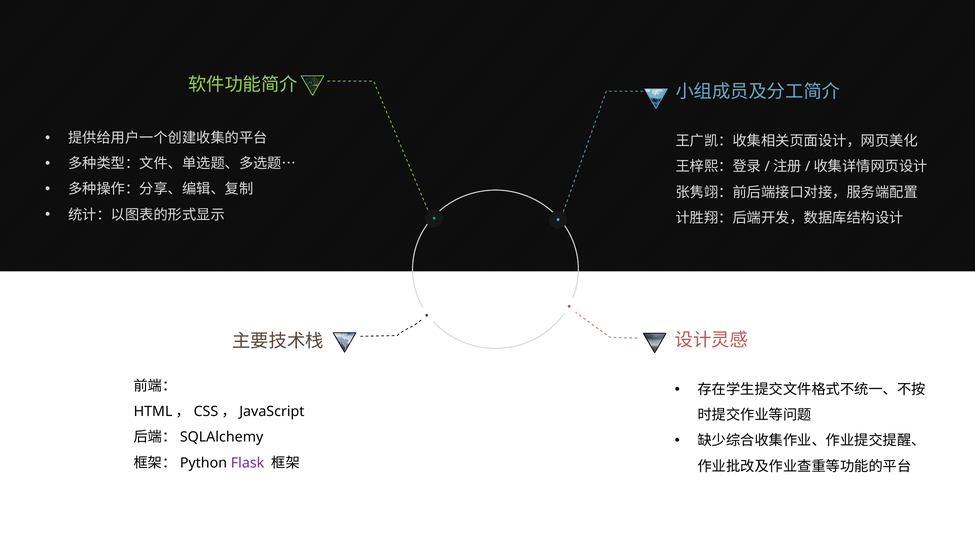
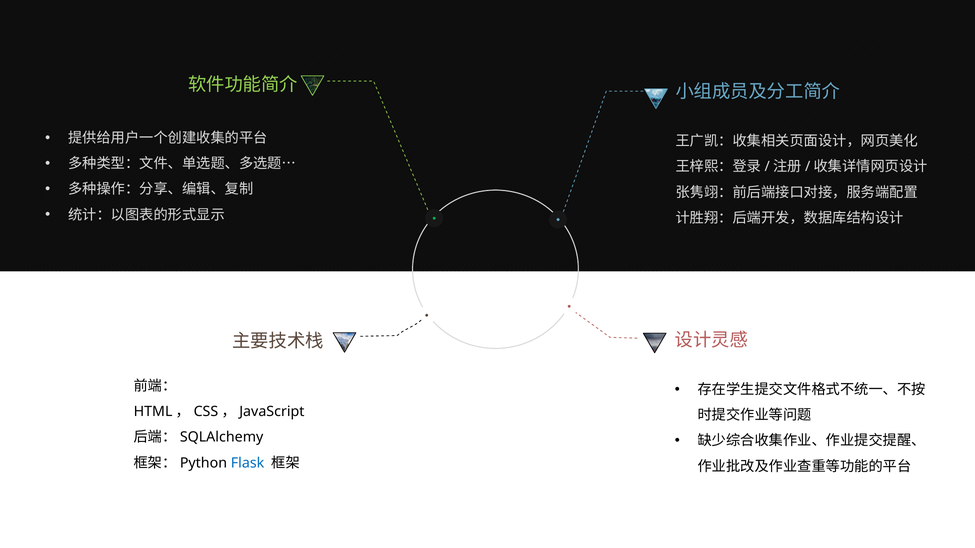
Flask colour: purple -> blue (248, 463)
